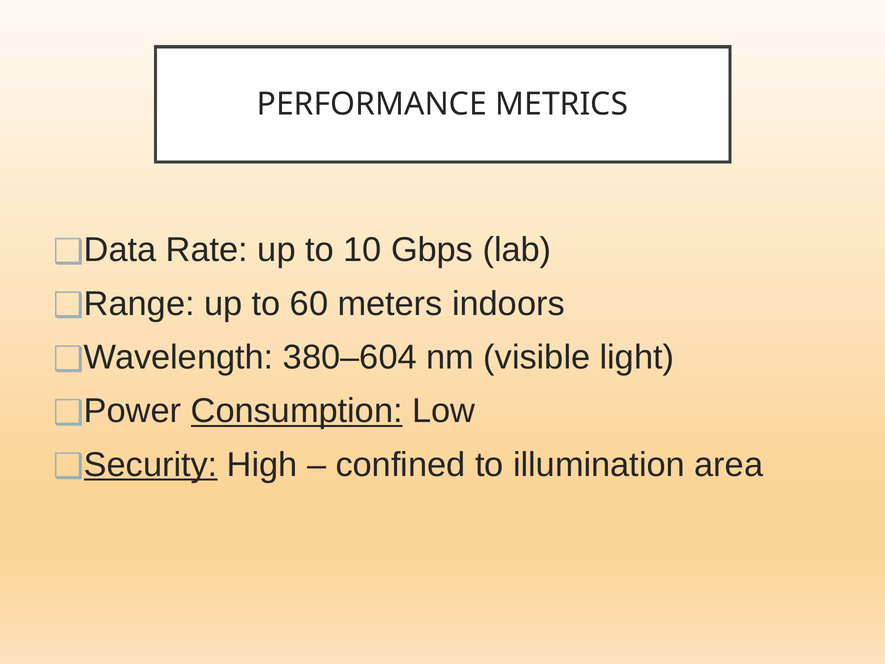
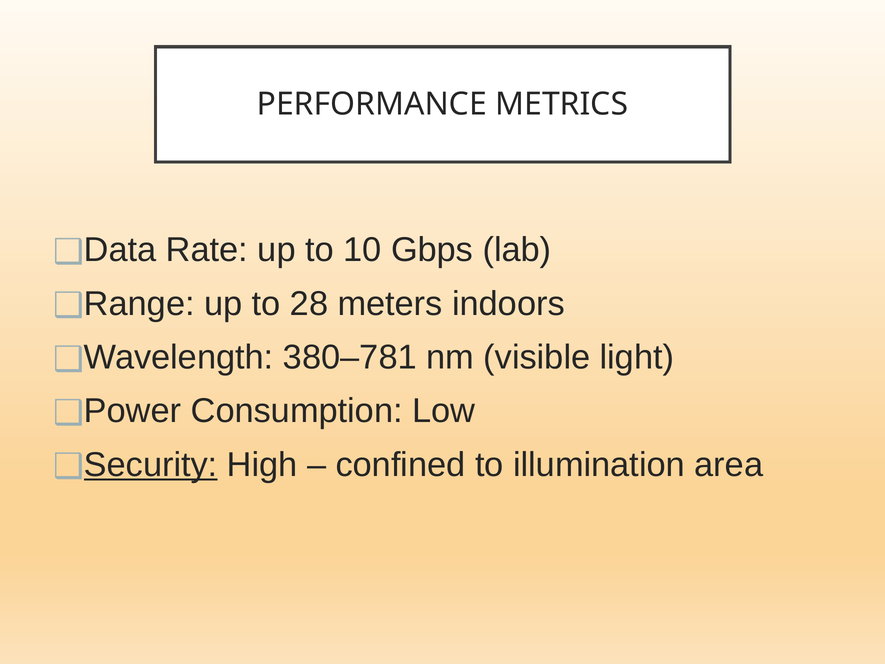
60: 60 -> 28 (309, 304)
380–604: 380–604 -> 380–781 (350, 357)
Consumption underline: present -> none (297, 411)
